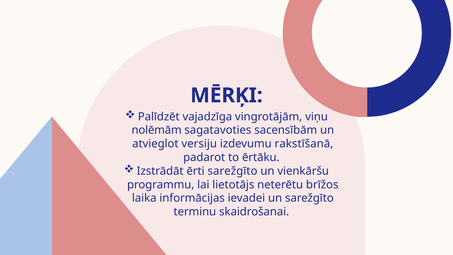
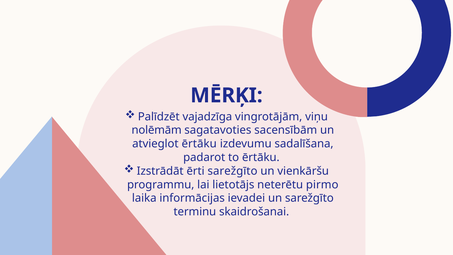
atvieglot versiju: versiju -> ērtāku (199, 144)
rakstīšanā: rakstīšanā -> sadalīšana (304, 144)
brīžos: brīžos -> pirmo (322, 184)
